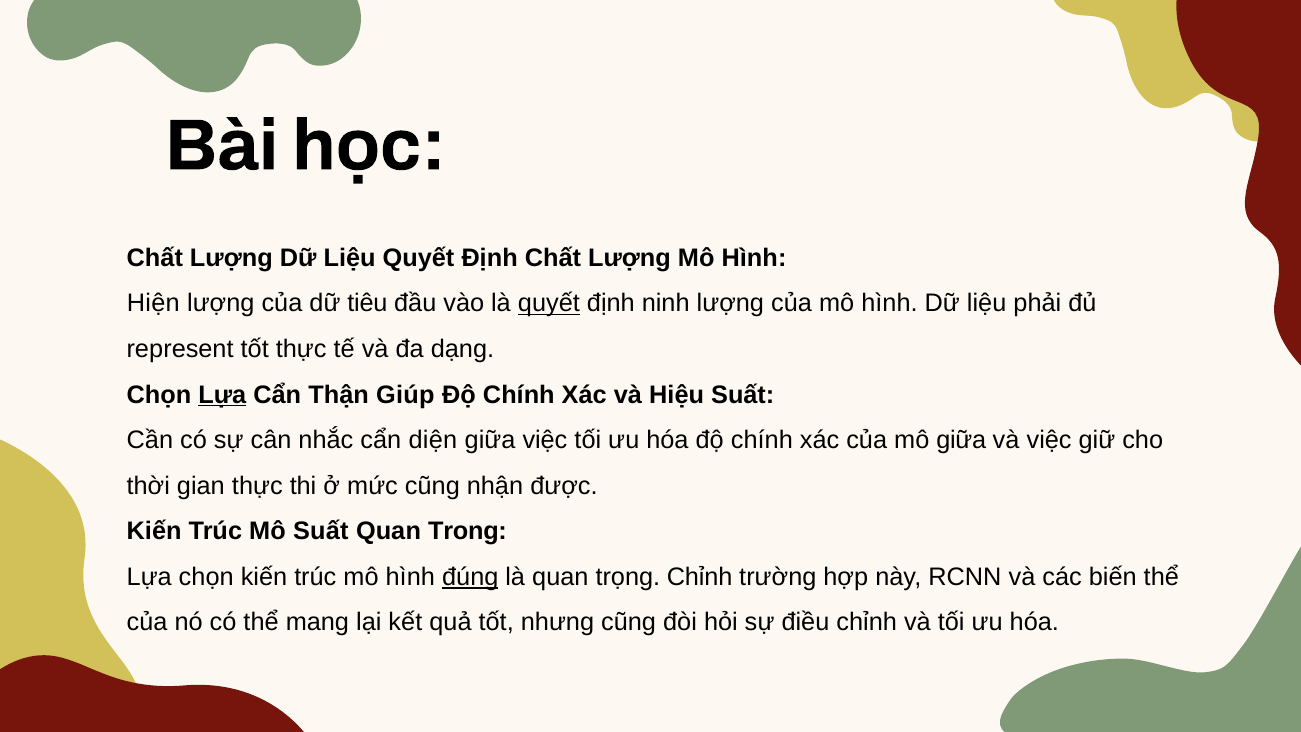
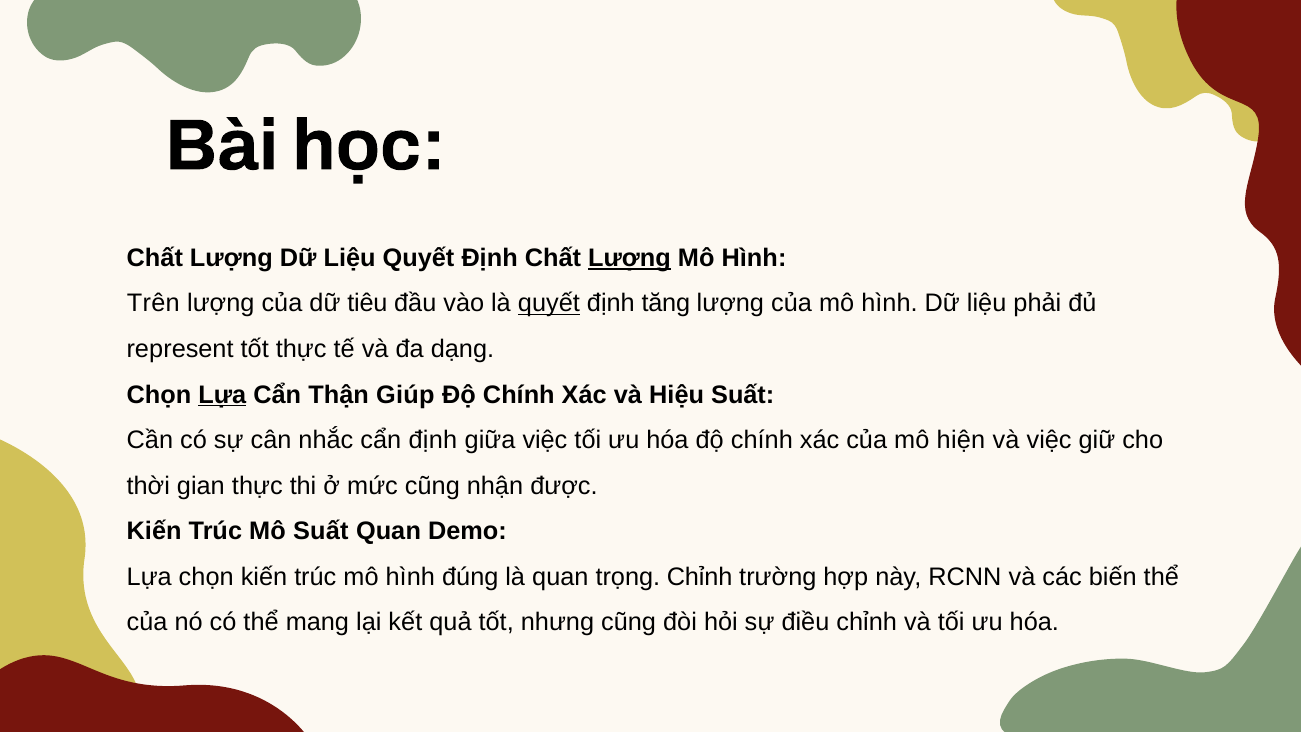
Lượng underline: none -> present (630, 258)
Hiện: Hiện -> Trên (153, 304)
ninh: ninh -> tăng (666, 304)
cẩn diện: diện -> định (433, 440)
mô giữa: giữa -> hiện (961, 440)
Trong: Trong -> Demo (467, 531)
đúng underline: present -> none (470, 577)
